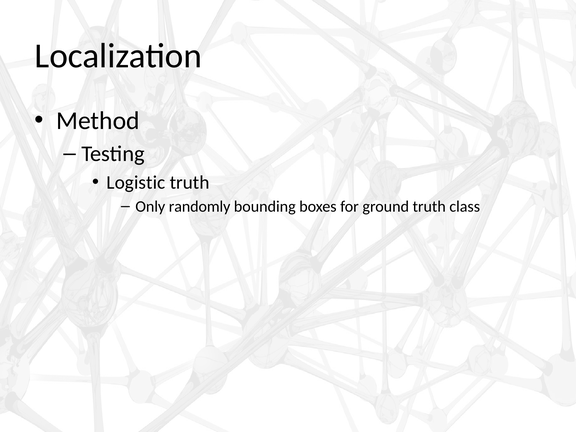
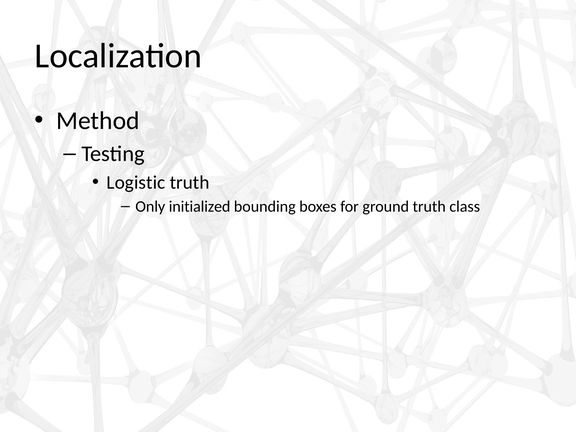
randomly: randomly -> initialized (200, 207)
